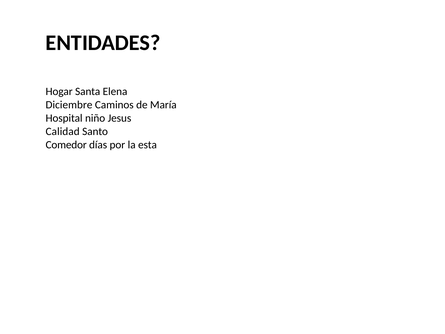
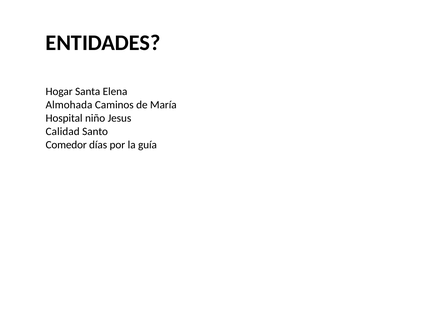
Diciembre: Diciembre -> Almohada (69, 105)
esta: esta -> guía (148, 145)
